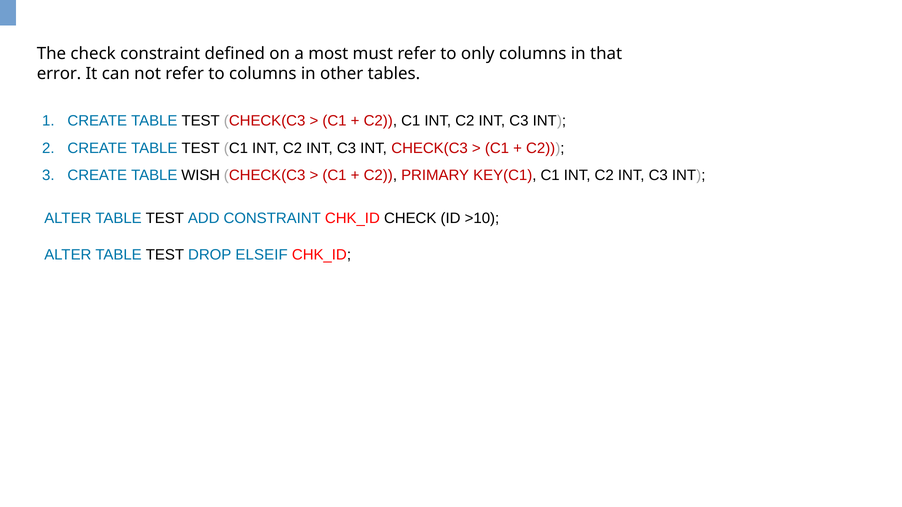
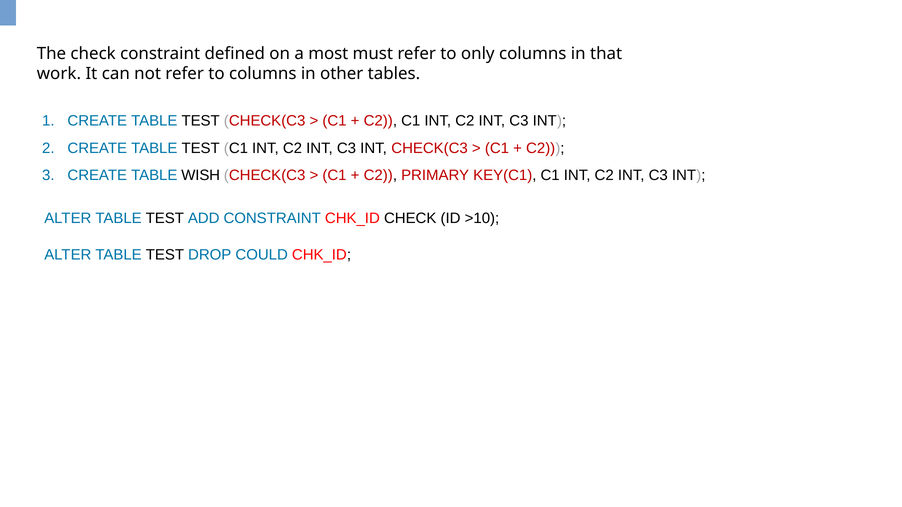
error: error -> work (59, 74)
ELSEIF: ELSEIF -> COULD (262, 255)
